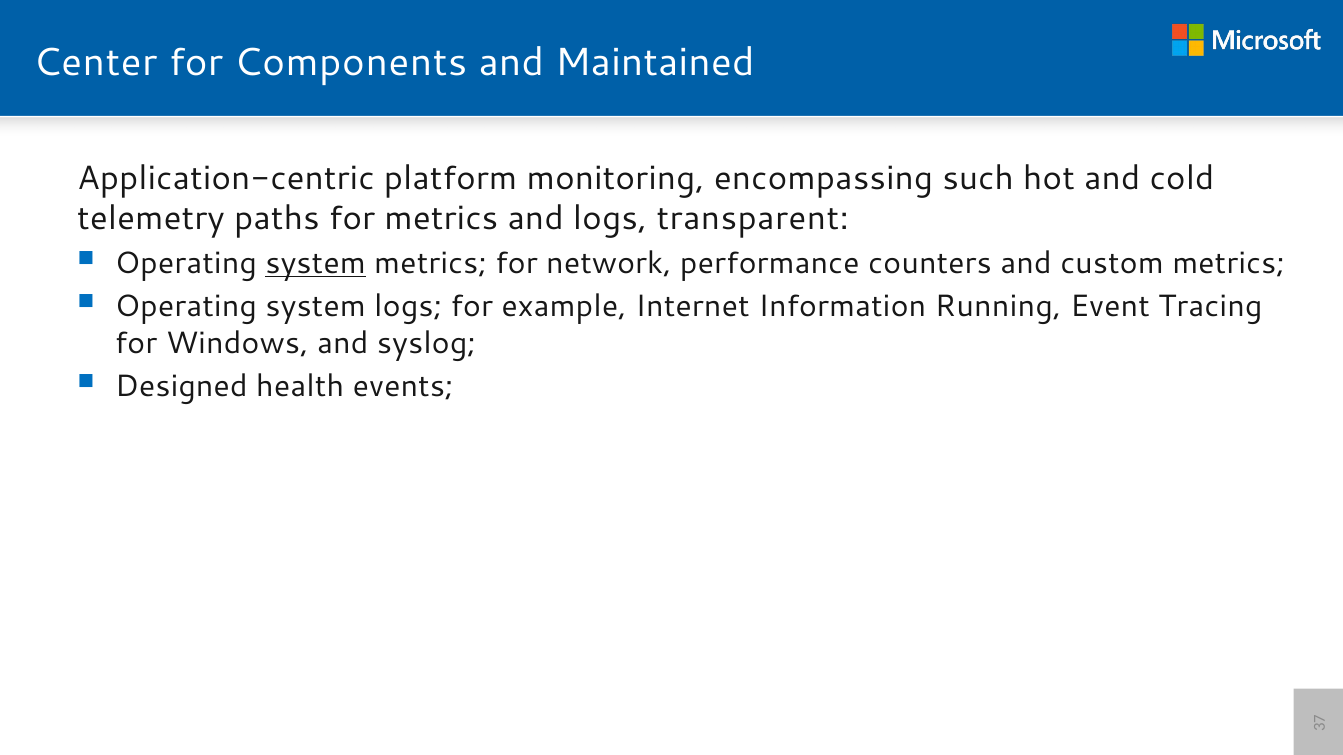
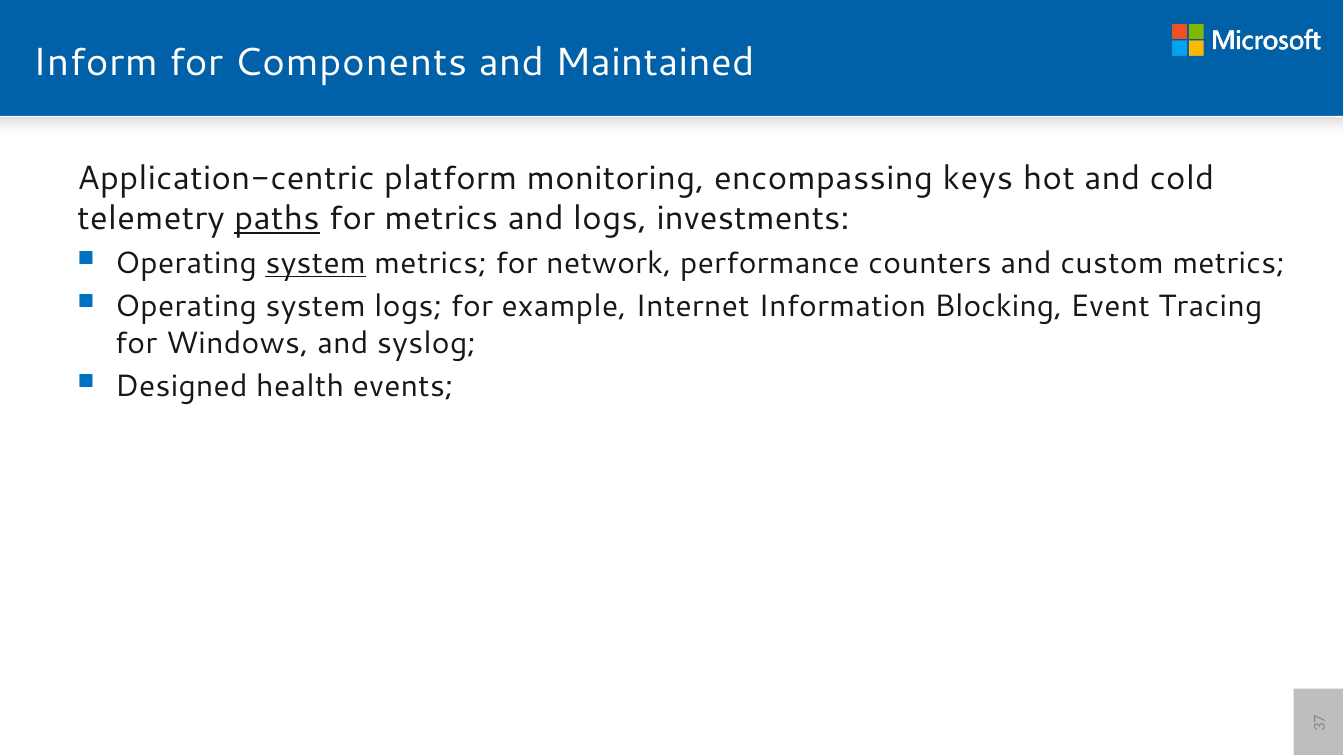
Center: Center -> Inform (95, 63)
such: such -> keys (978, 179)
paths underline: none -> present (277, 219)
transparent: transparent -> investments (753, 219)
Running: Running -> Blocking (998, 306)
